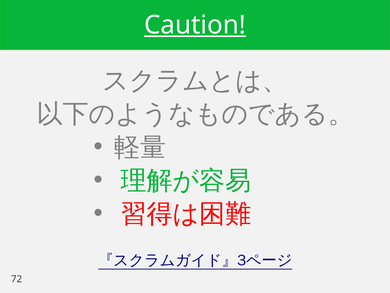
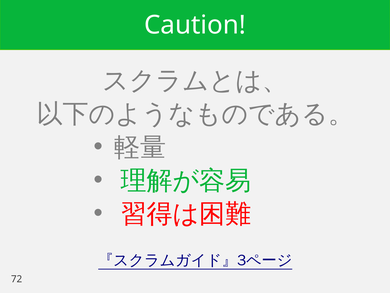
Caution underline: present -> none (195, 25)
